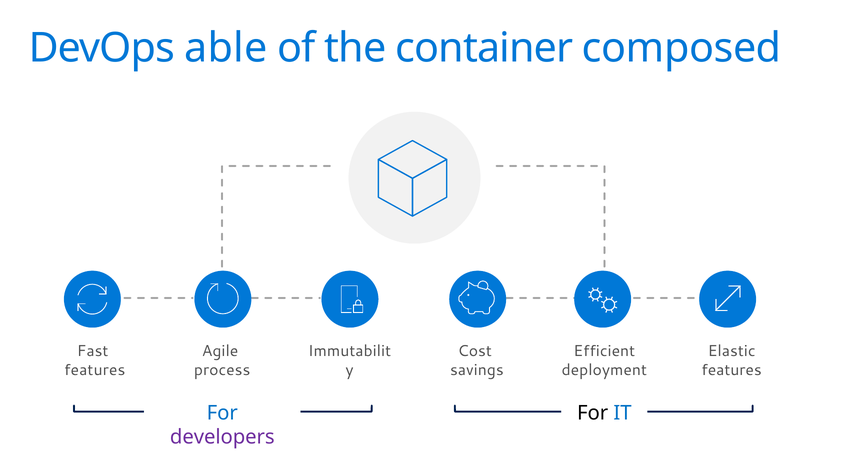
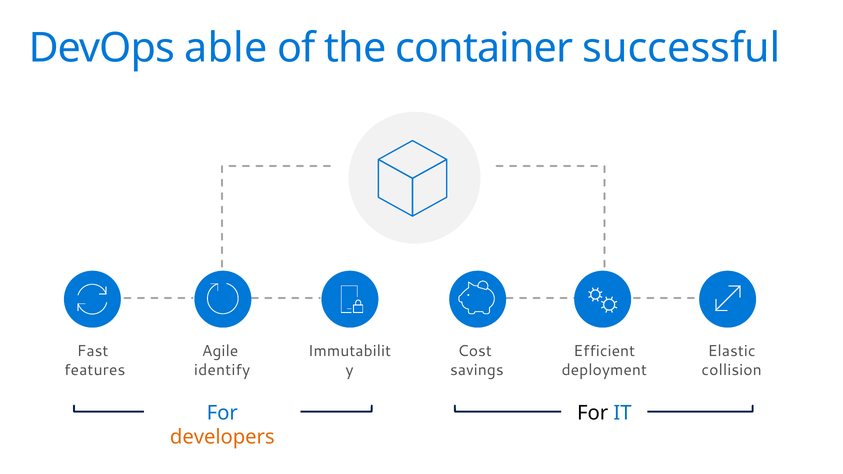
composed: composed -> successful (681, 48)
process: process -> identify (222, 370)
features: features -> collision (732, 370)
developers colour: purple -> orange (222, 437)
